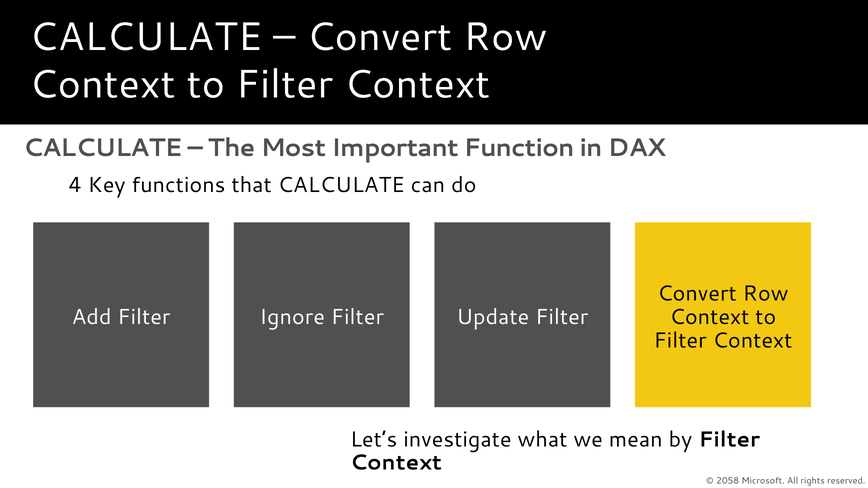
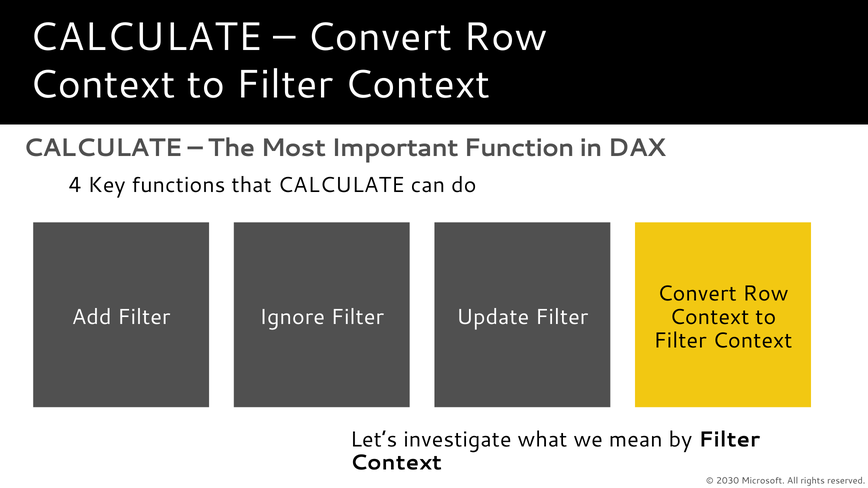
2058: 2058 -> 2030 (728, 481)
